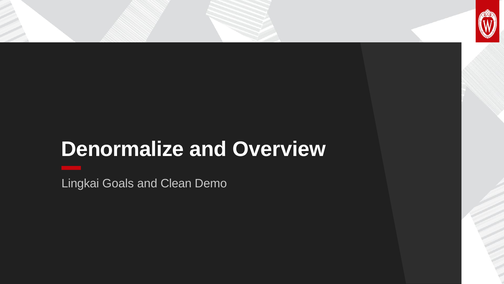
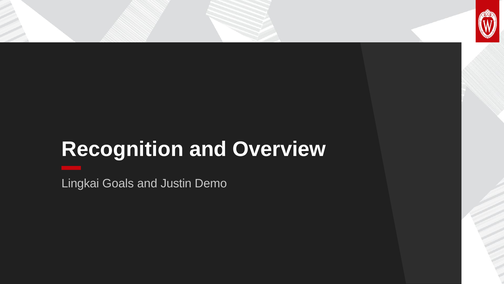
Denormalize: Denormalize -> Recognition (122, 149)
Clean: Clean -> Justin (176, 183)
